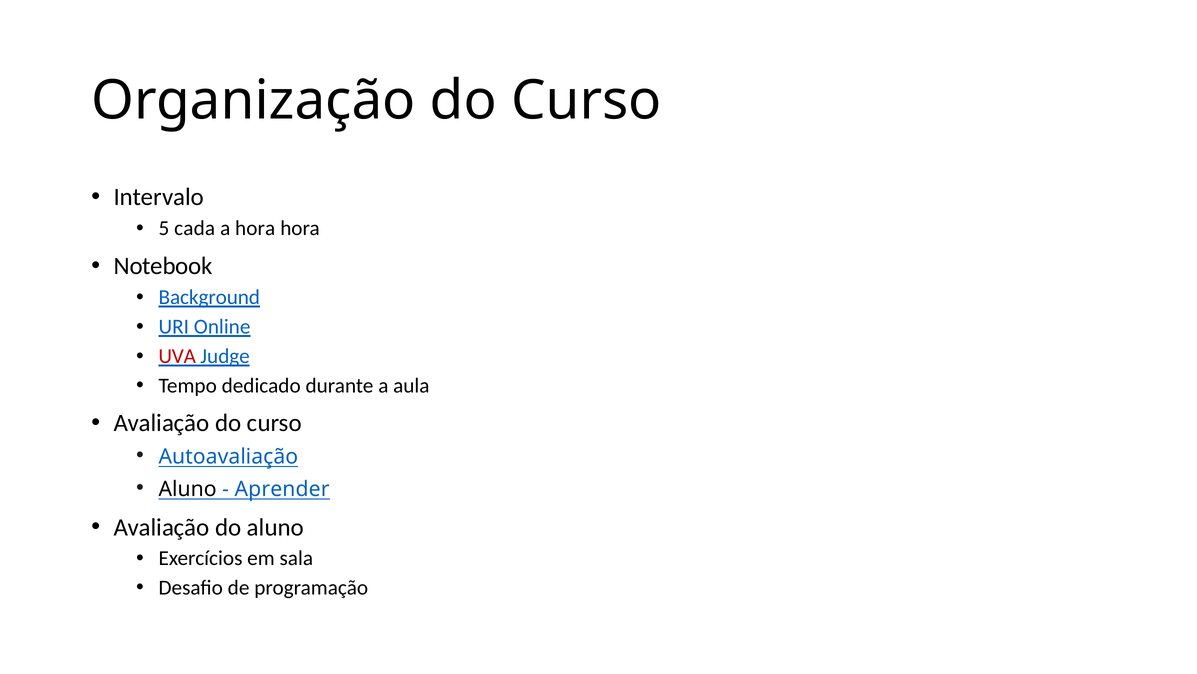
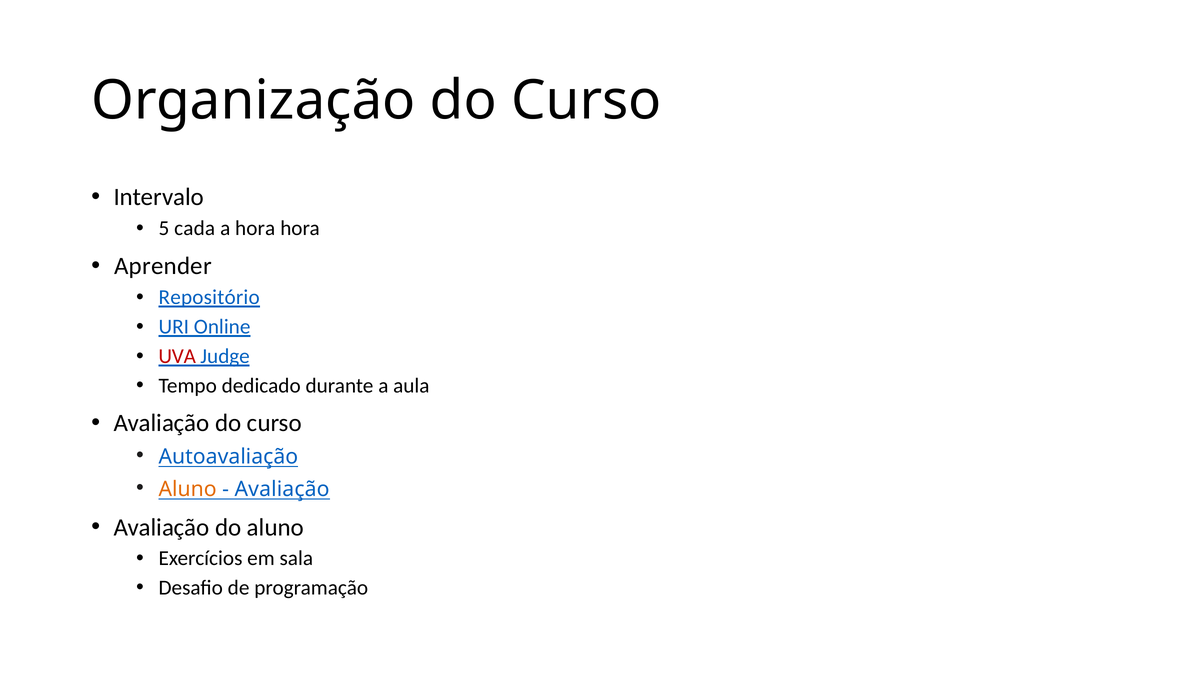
Notebook: Notebook -> Aprender (163, 266)
Background: Background -> Repositório (209, 297)
Aluno colour: black -> orange (188, 489)
Aprender: Aprender -> Avaliação (282, 489)
